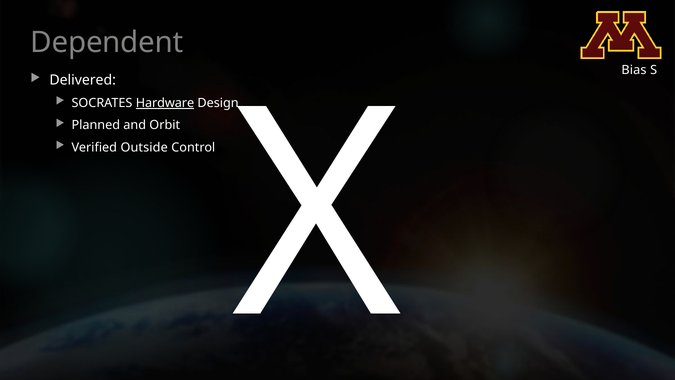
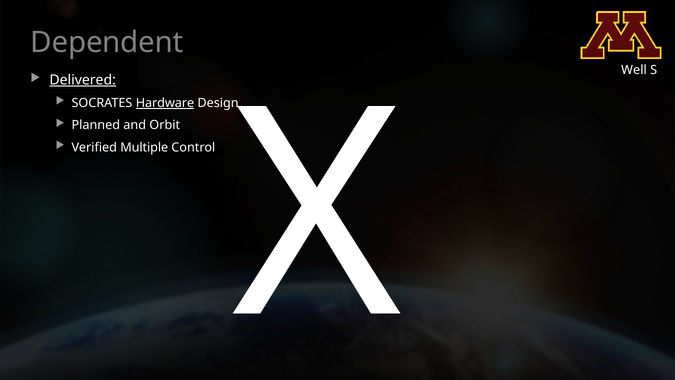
Bias: Bias -> Well (634, 70)
Delivered underline: none -> present (83, 80)
Outside: Outside -> Multiple (144, 147)
